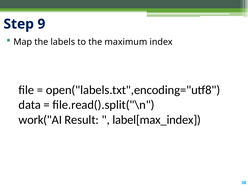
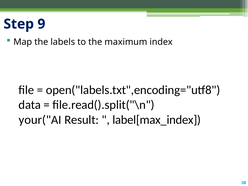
work("AI: work("AI -> your("AI (40, 120)
